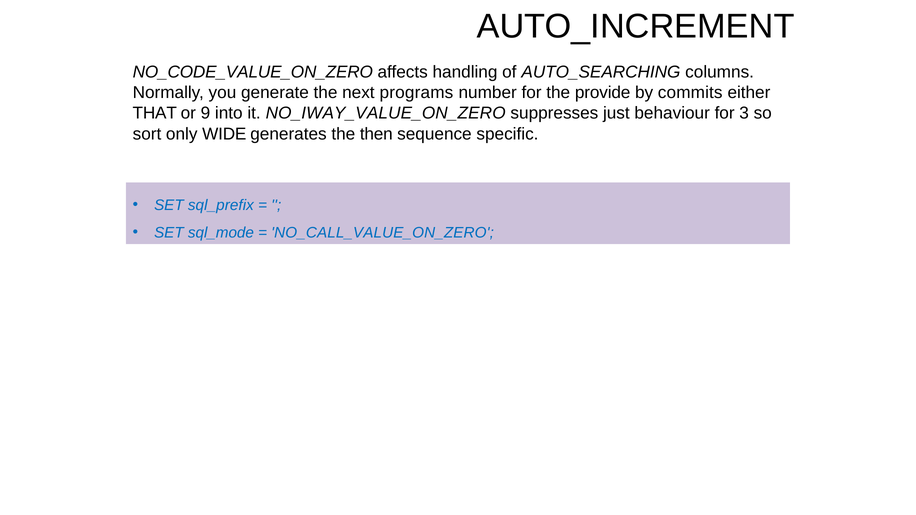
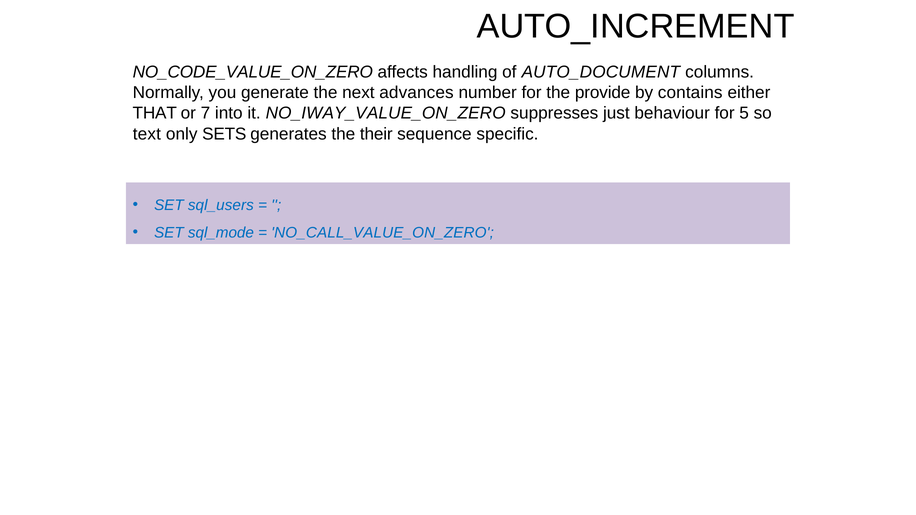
AUTO_SEARCHING: AUTO_SEARCHING -> AUTO_DOCUMENT (601, 72)
programs: programs -> advances (416, 93)
commits: commits -> contains (690, 93)
9: 9 -> 7 (205, 113)
3: 3 -> 5 (744, 113)
sort: sort -> text (147, 134)
WIDE: WIDE -> SETS (224, 134)
then: then -> their (376, 134)
sql_prefix: sql_prefix -> sql_users (221, 205)
